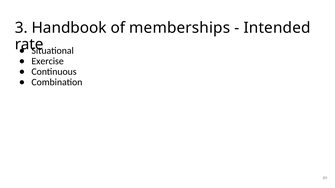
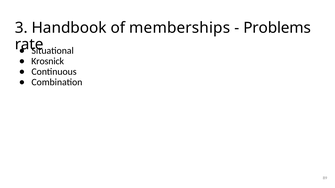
Intended: Intended -> Problems (277, 28)
Exercise: Exercise -> Krosnick (48, 61)
